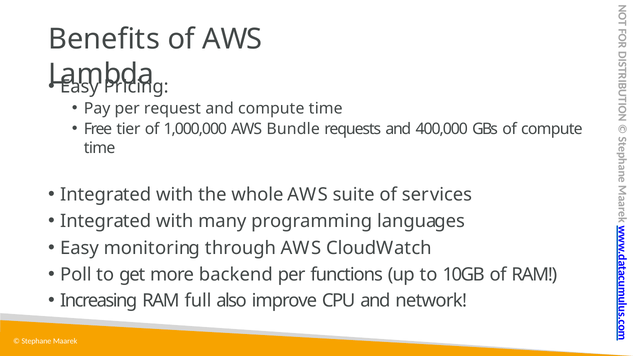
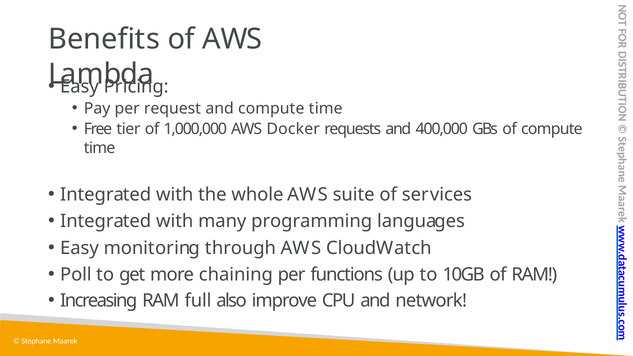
Bundle: Bundle -> Docker (293, 129)
backend: backend -> chaining (236, 275)
